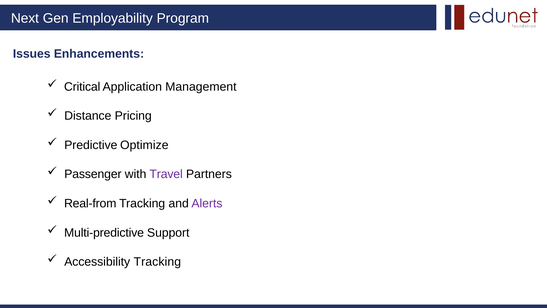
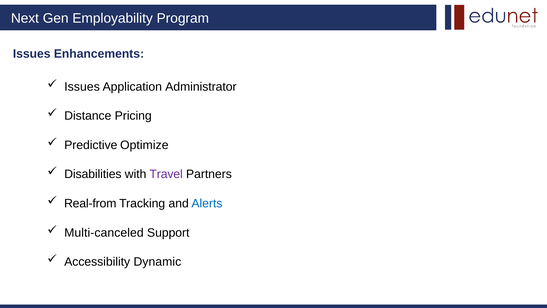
Critical: Critical -> Issues (82, 87)
Management: Management -> Administrator (201, 87)
Passenger: Passenger -> Disabilities (93, 174)
Alerts colour: purple -> blue (207, 203)
Multi-predictive: Multi-predictive -> Multi-canceled (104, 232)
Accessibility Tracking: Tracking -> Dynamic (157, 262)
